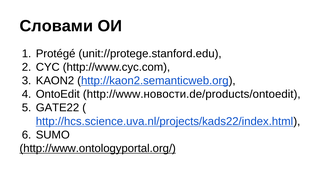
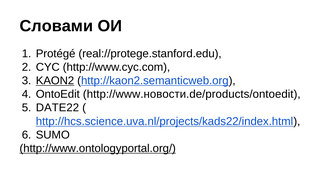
unit://protege.stanford.edu: unit://protege.stanford.edu -> real://protege.stanford.edu (150, 54)
KAON2 underline: none -> present (55, 81)
GATE22: GATE22 -> DATE22 (57, 108)
